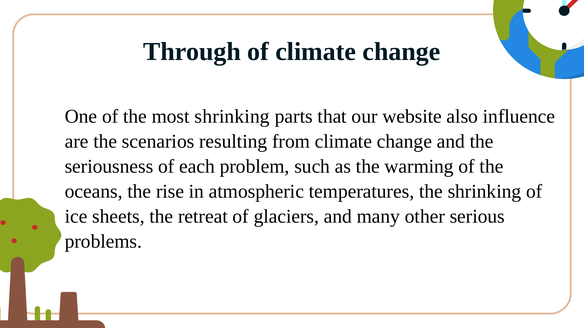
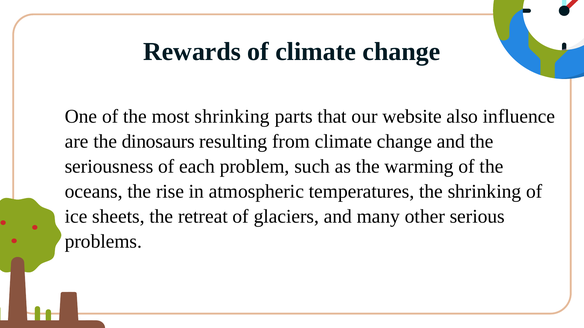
Through: Through -> Rewards (192, 52)
scenarios: scenarios -> dinosaurs (158, 142)
